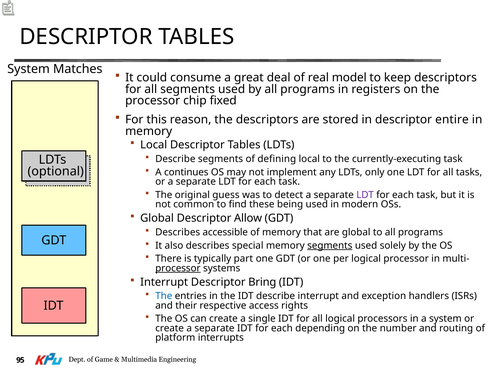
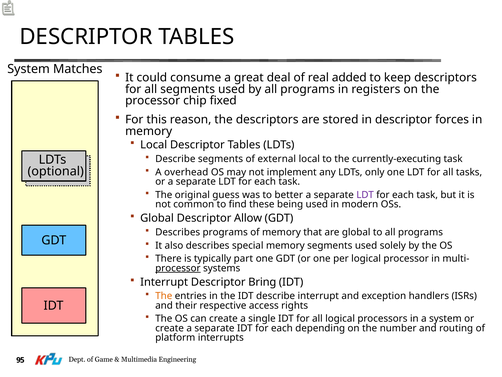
model: model -> added (349, 77)
entire: entire -> forces (452, 120)
defining: defining -> external (277, 159)
continues: continues -> overhead (186, 172)
detect: detect -> better (289, 195)
Describes accessible: accessible -> programs (225, 232)
segments underline: present -> none (330, 245)
The colour: blue -> orange (164, 296)
